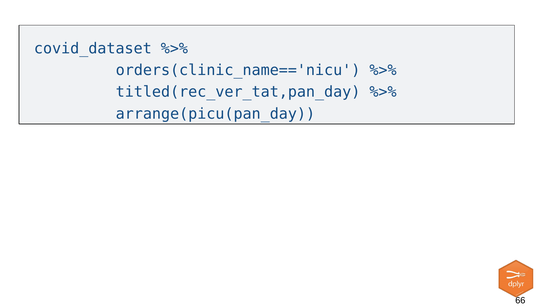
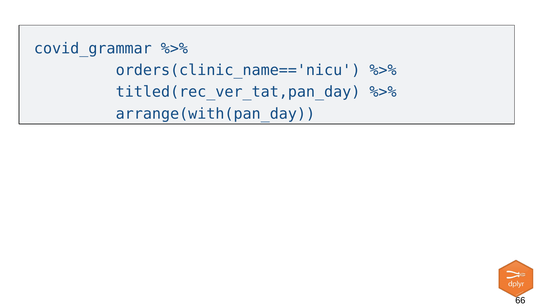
covid_dataset: covid_dataset -> covid_grammar (93, 49)
arrange(picu(pan_day: arrange(picu(pan_day -> arrange(with(pan_day (215, 114)
